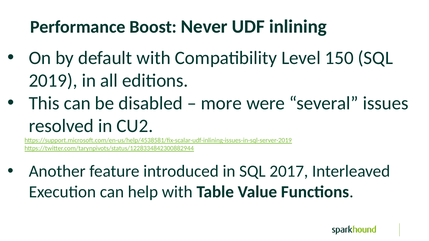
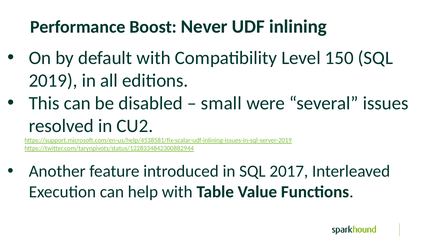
more: more -> small (221, 103)
